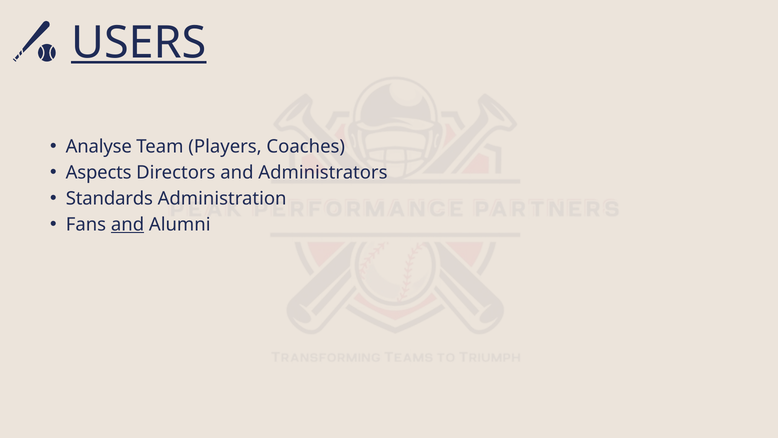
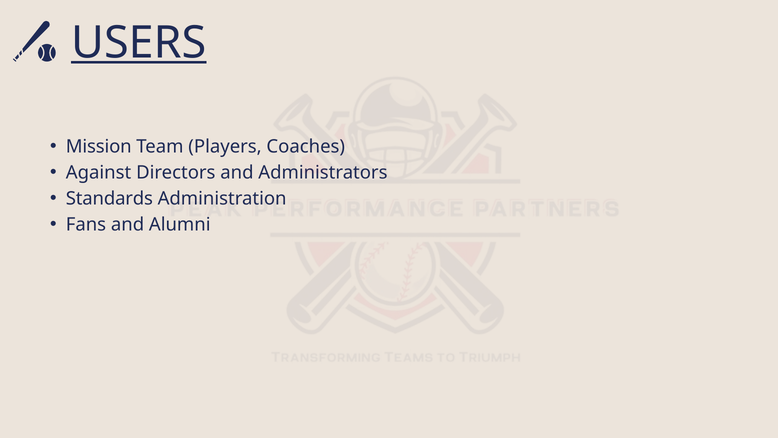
Analyse: Analyse -> Mission (99, 147)
Aspects: Aspects -> Against (99, 172)
and underline: present -> none (128, 224)
